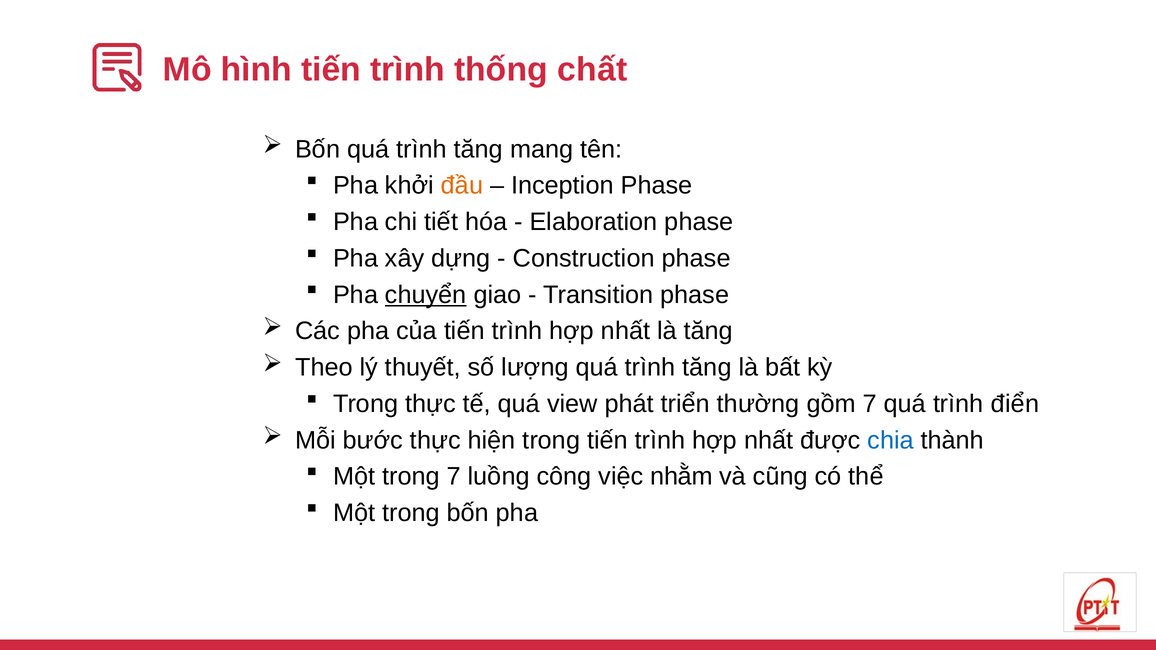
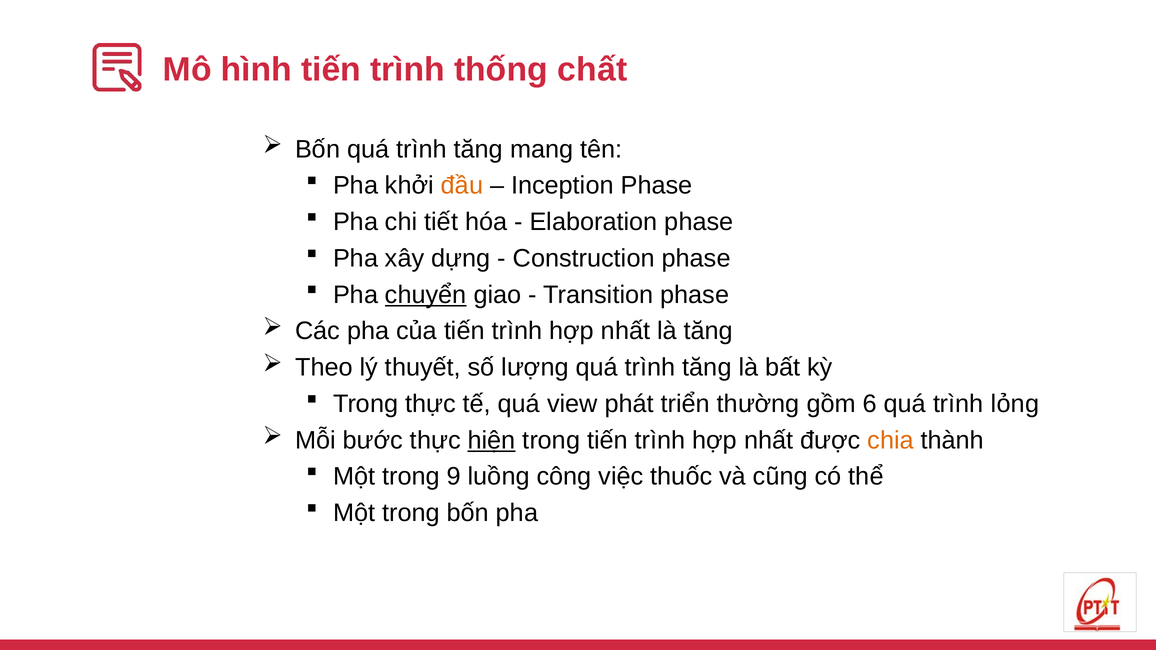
gồm 7: 7 -> 6 (870, 404)
điển: điển -> lỏng (1015, 404)
hiện underline: none -> present (492, 440)
chia colour: blue -> orange (891, 440)
trong 7: 7 -> 9 (454, 477)
nhằm: nhằm -> thuốc (681, 477)
